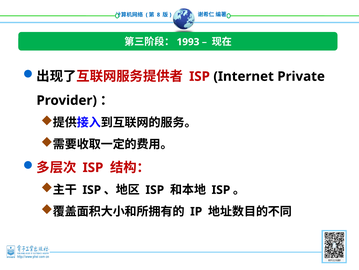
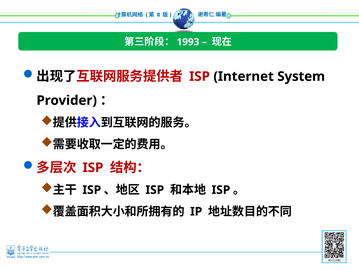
Private: Private -> System (301, 76)
